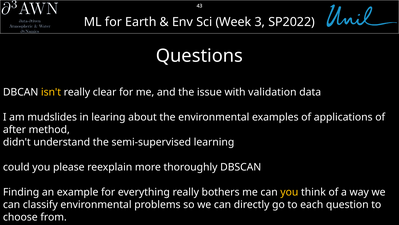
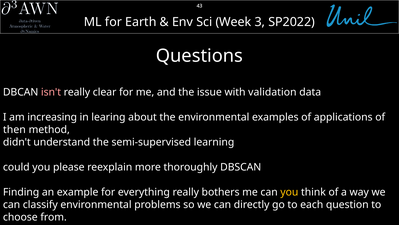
isn't colour: yellow -> pink (51, 92)
mudslides: mudslides -> increasing (52, 117)
after: after -> then (14, 129)
